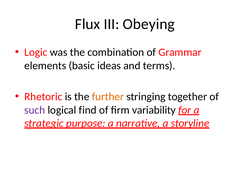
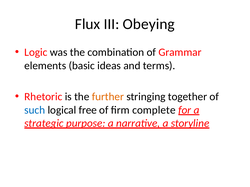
such colour: purple -> blue (35, 110)
find: find -> free (88, 110)
variability: variability -> complete (154, 110)
